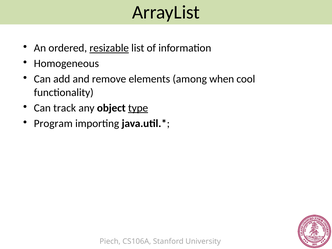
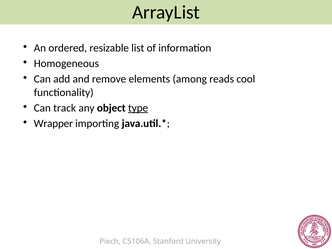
resizable underline: present -> none (109, 48)
when: when -> reads (222, 79)
Program: Program -> Wrapper (53, 123)
